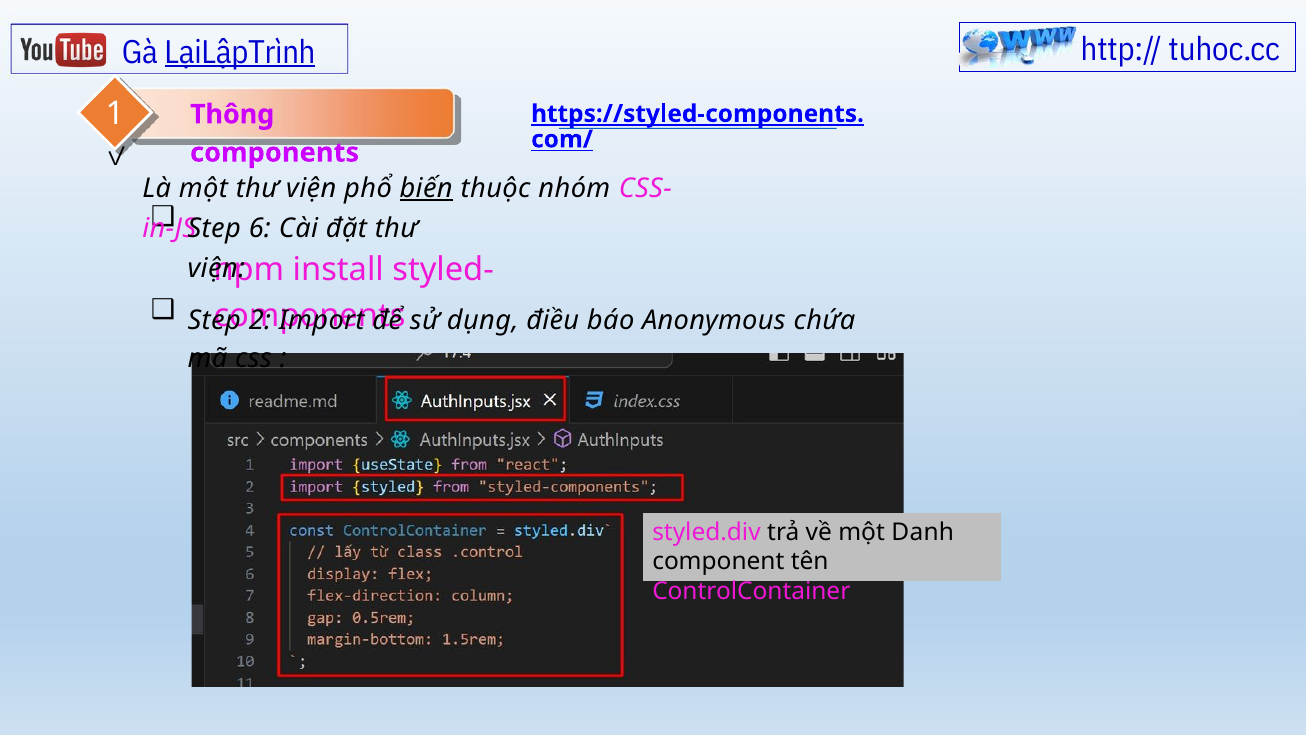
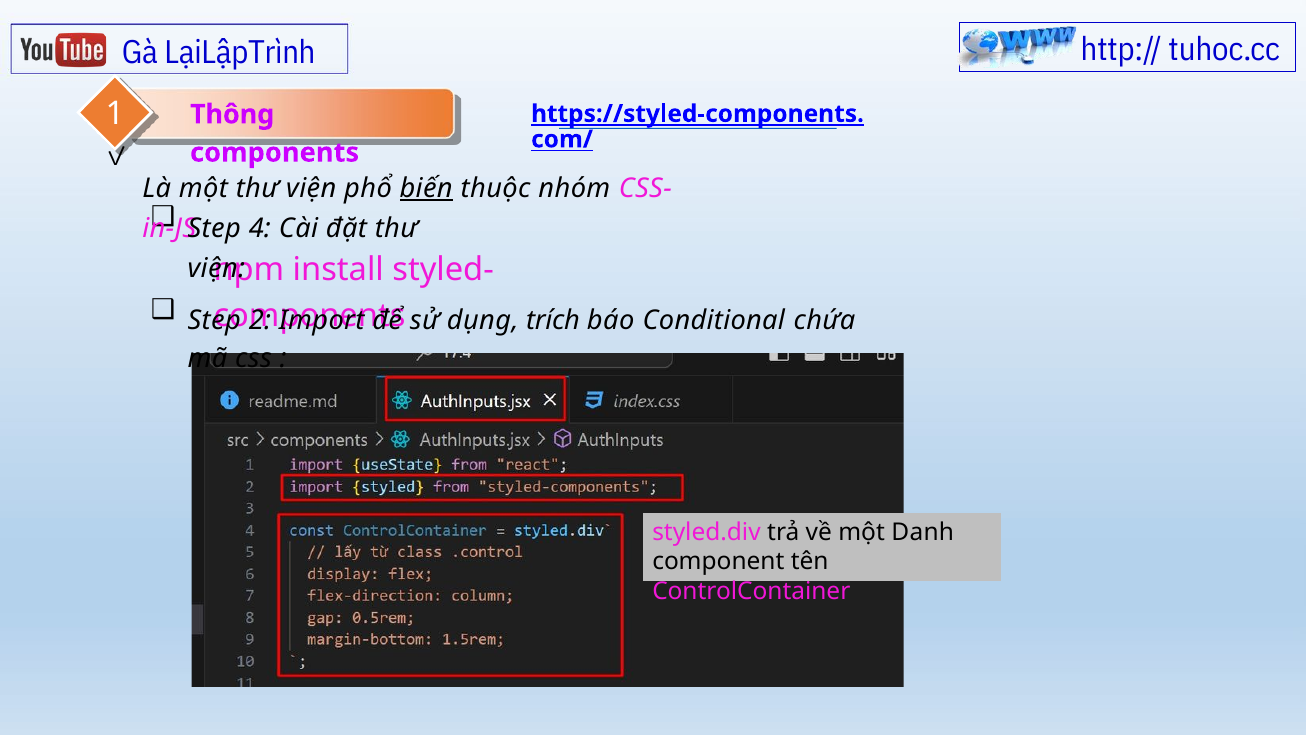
LạiLậpTrình underline: present -> none (240, 52)
6: 6 -> 4 (260, 228)
điều: điều -> trích (553, 320)
Anonymous: Anonymous -> Conditional (714, 320)
